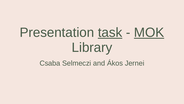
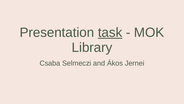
MOK underline: present -> none (149, 32)
